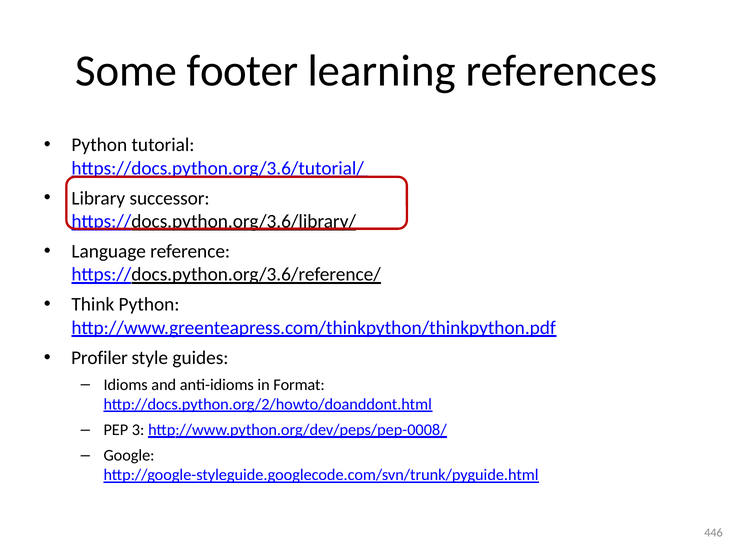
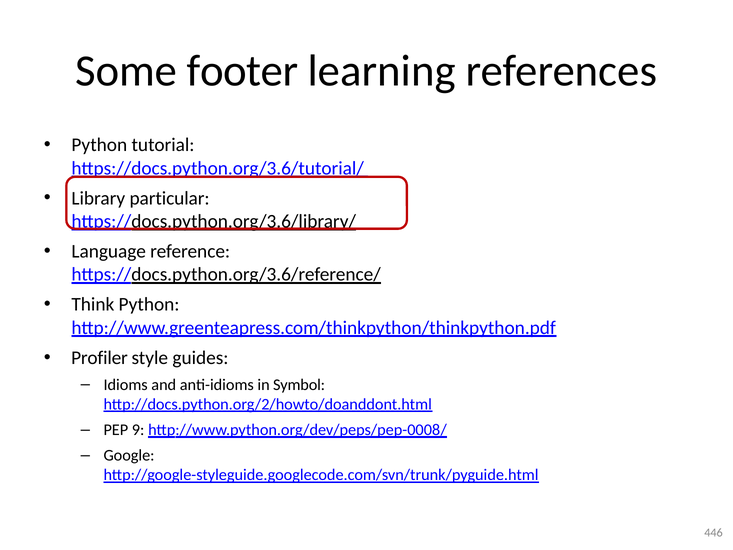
successor: successor -> particular (170, 198)
Format: Format -> Symbol (299, 385)
3: 3 -> 9 (138, 430)
